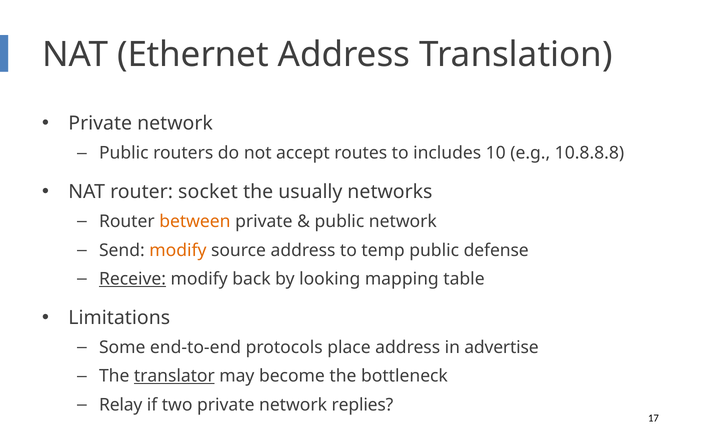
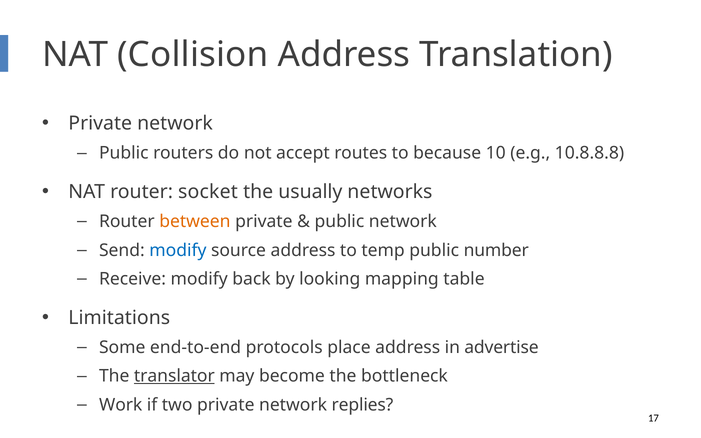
Ethernet: Ethernet -> Collision (193, 55)
includes: includes -> because (447, 153)
modify colour: orange -> blue (178, 250)
defense: defense -> number (496, 250)
Receive underline: present -> none (133, 279)
Relay: Relay -> Work (121, 405)
